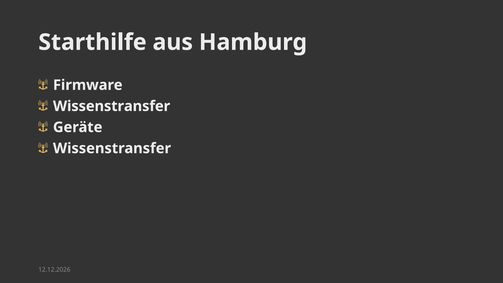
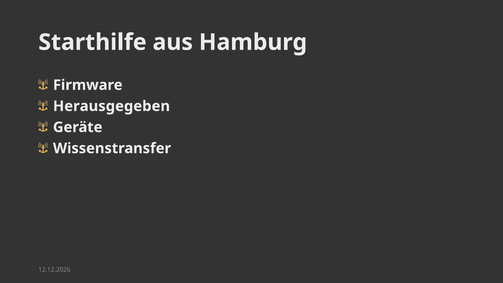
Wissenstransfer: Wissenstransfer -> Herausgegeben (111, 106)
